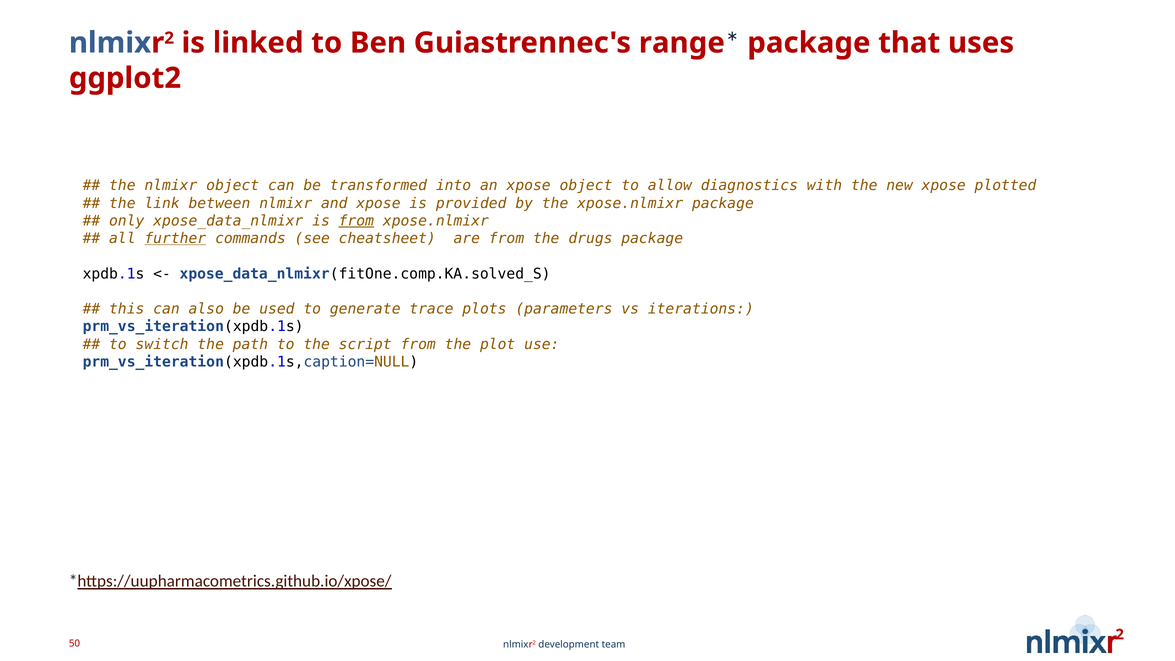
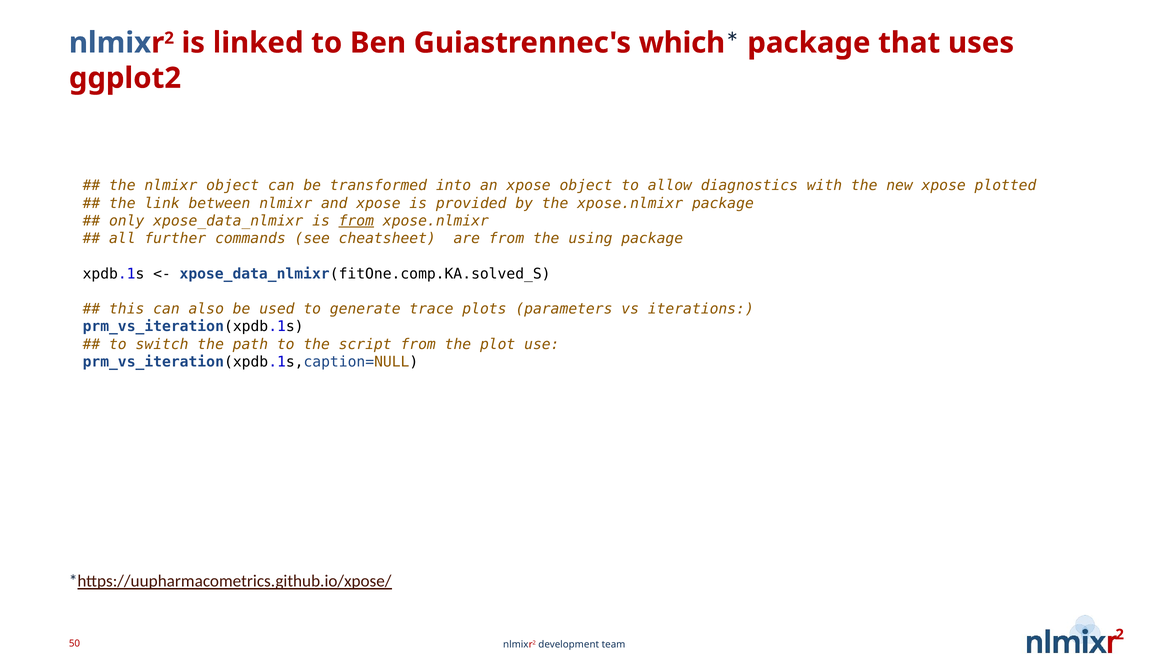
range: range -> which (682, 43)
further underline: present -> none (175, 238)
drugs: drugs -> using (590, 238)
